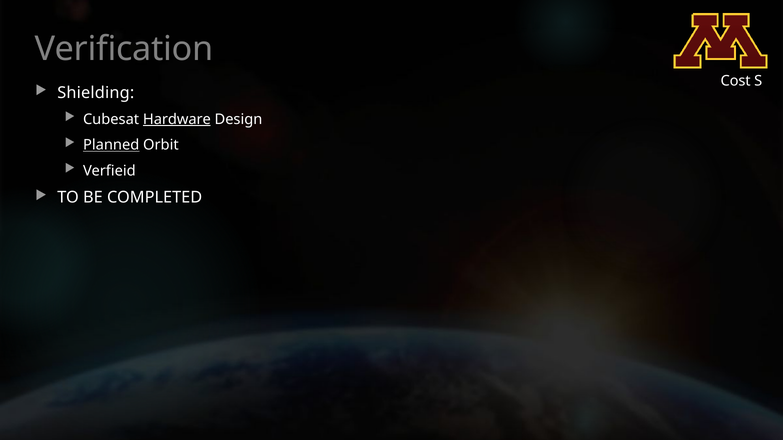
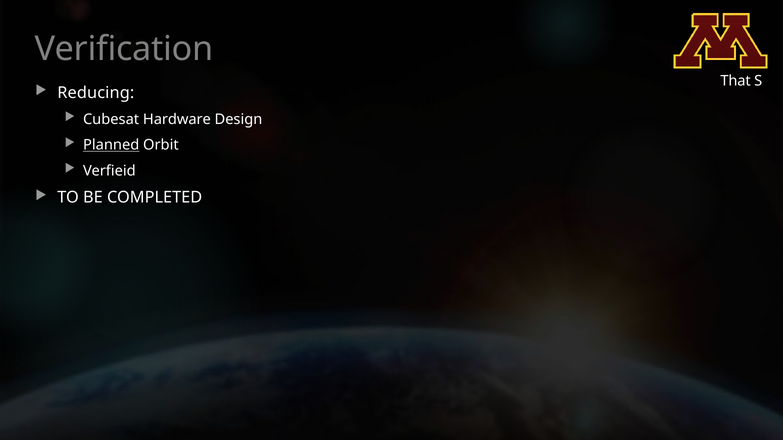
Cost: Cost -> That (736, 81)
Shielding: Shielding -> Reducing (96, 93)
Hardware underline: present -> none (177, 119)
